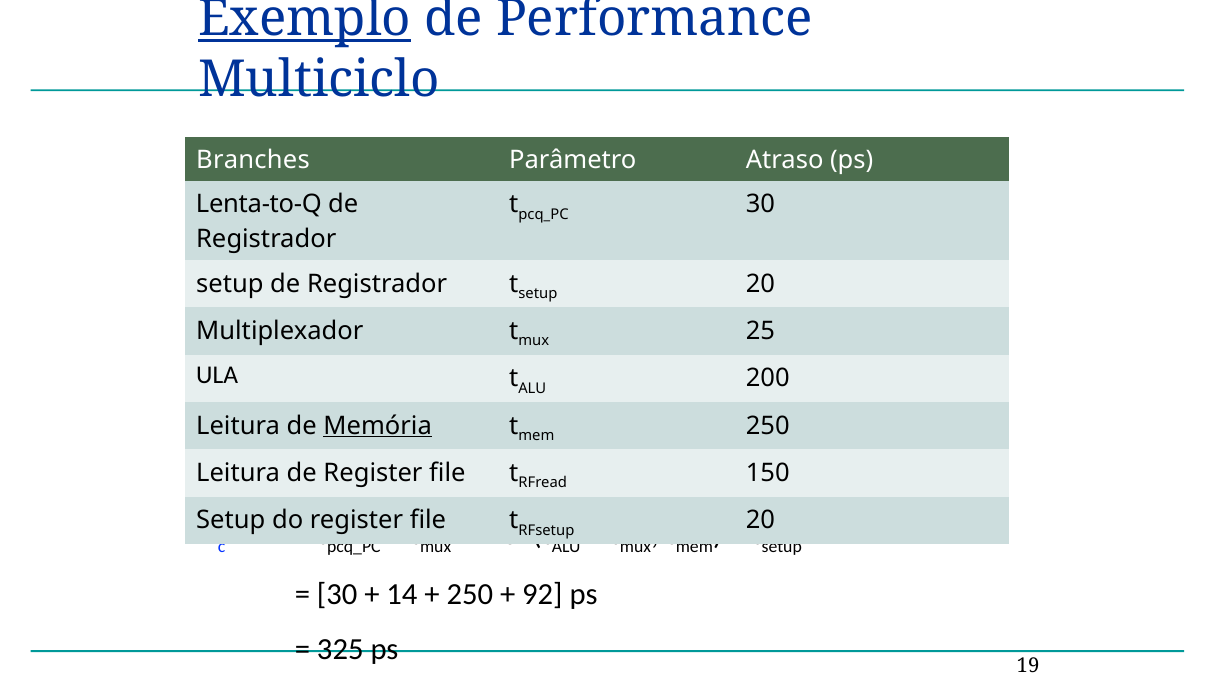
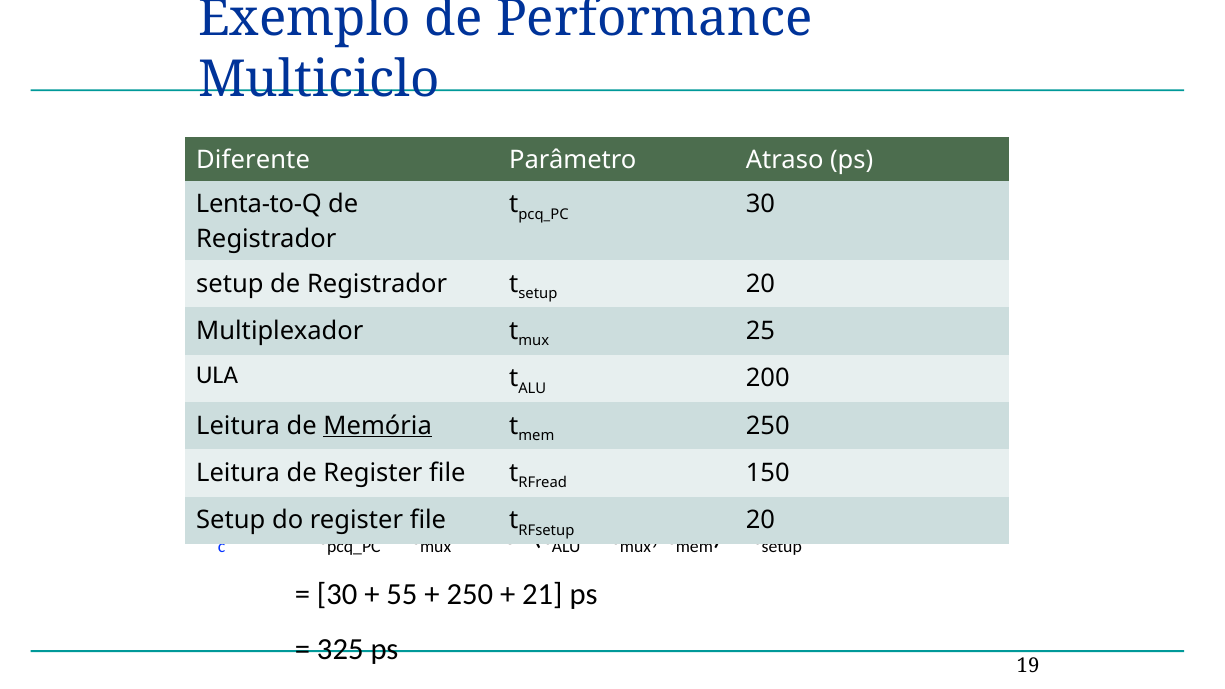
Exemplo underline: present -> none (305, 19)
Branches: Branches -> Diferente (253, 160)
14: 14 -> 55 (402, 595)
92: 92 -> 21 (542, 595)
